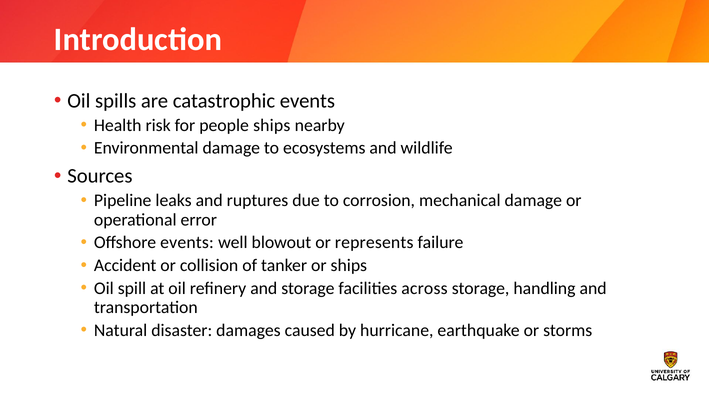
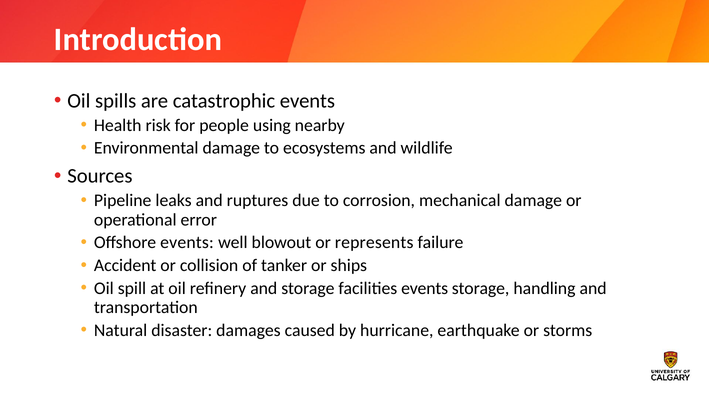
people ships: ships -> using (272, 125)
facilities across: across -> events (425, 288)
